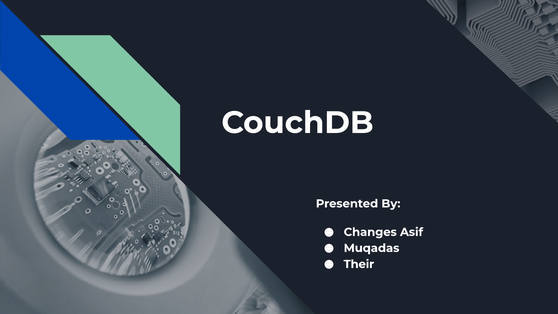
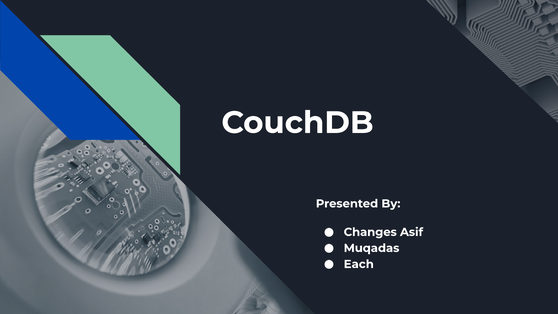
Their: Their -> Each (359, 264)
